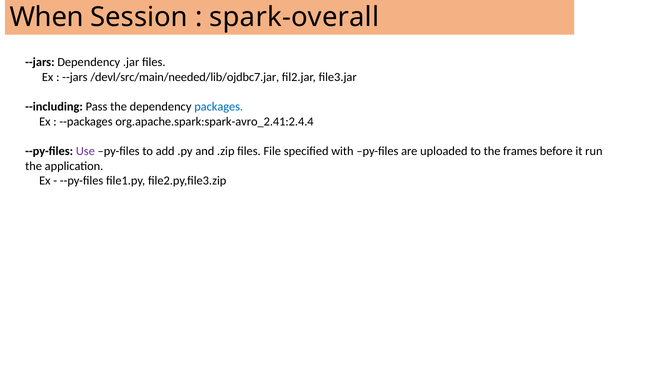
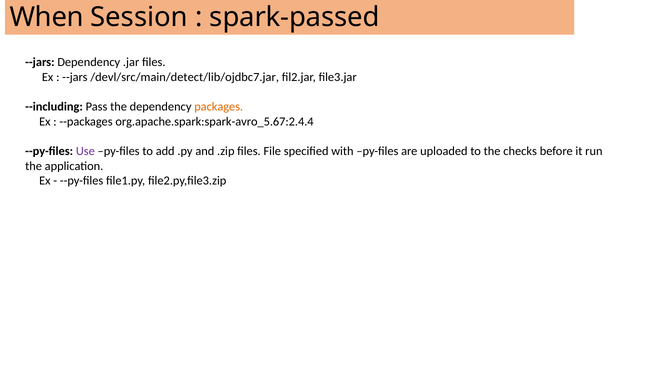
spark-overall: spark-overall -> spark-passed (295, 17)
/devl/src/main/needed/lib/ojdbc7.jar: /devl/src/main/needed/lib/ojdbc7.jar -> /devl/src/main/detect/lib/ojdbc7.jar (185, 77)
packages colour: blue -> orange (219, 107)
org.apache.spark:spark-avro_2.41:2.4.4: org.apache.spark:spark-avro_2.41:2.4.4 -> org.apache.spark:spark-avro_5.67:2.4.4 (215, 122)
frames: frames -> checks (520, 151)
